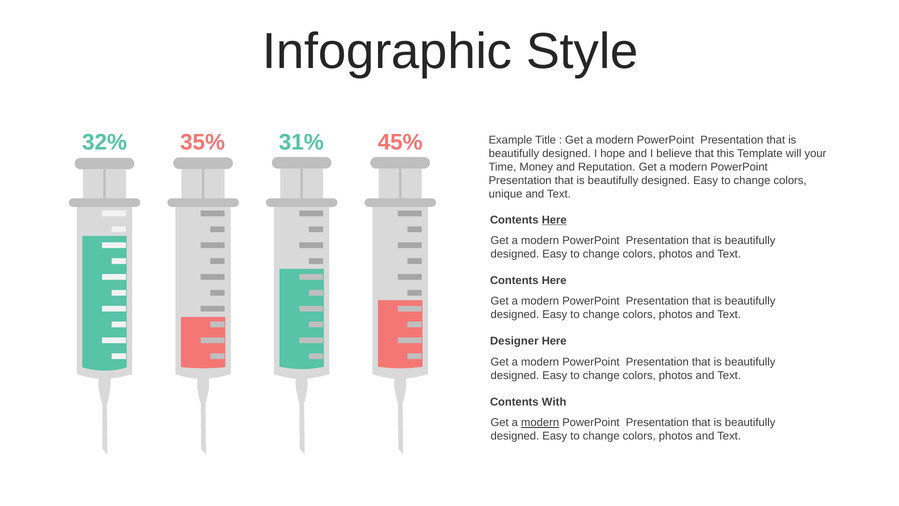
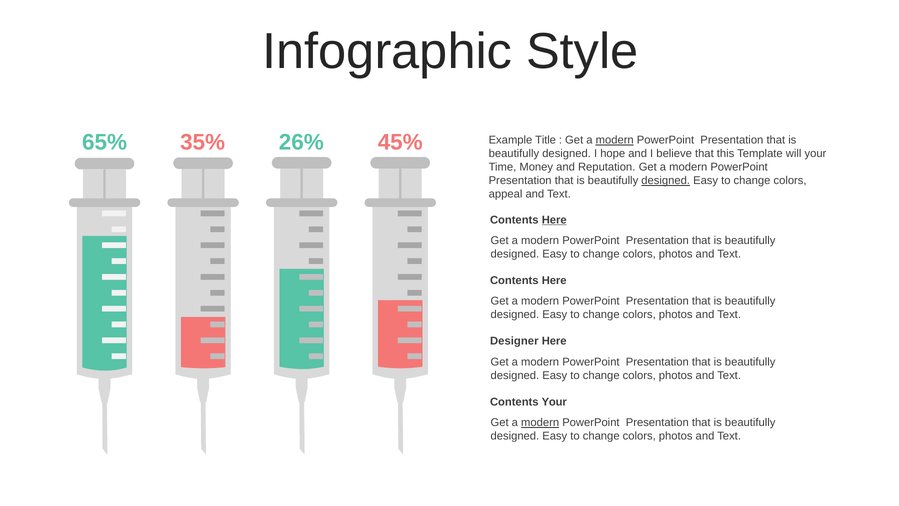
32%: 32% -> 65% (105, 142)
31%: 31% -> 26% (301, 142)
modern underline: none -> present (615, 140)
designed underline: none -> present (666, 181)
unique: unique -> appeal (506, 194)
Contents With: With -> Your (554, 402)
